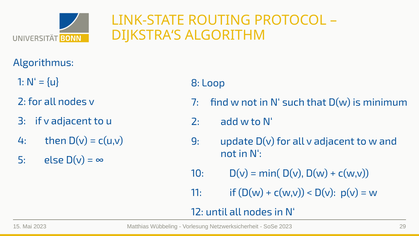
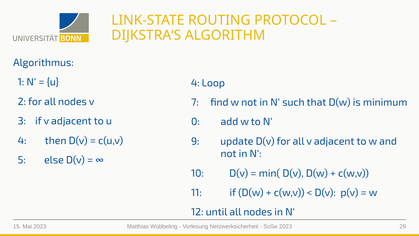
8: 8 -> 4 (195, 83)
2: 2 -> 0 (195, 122)
